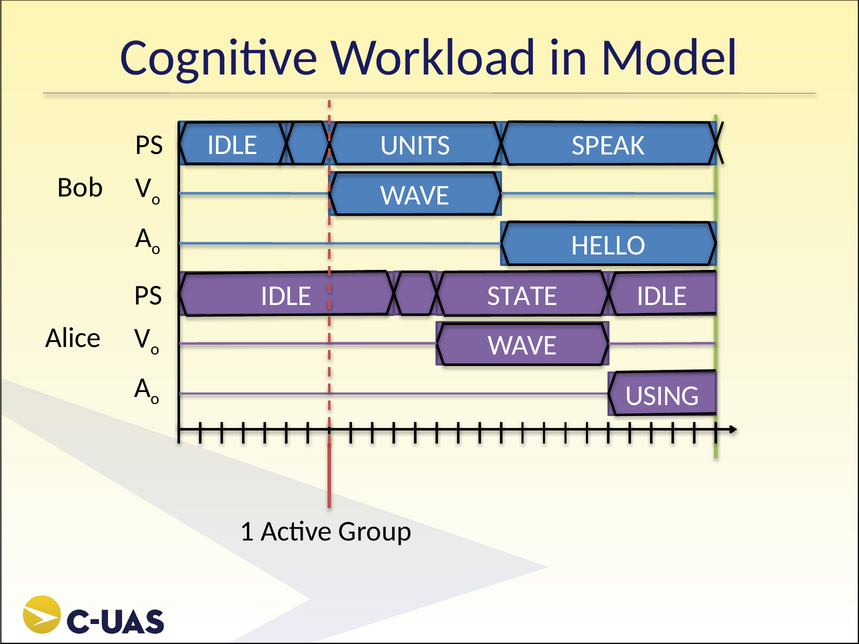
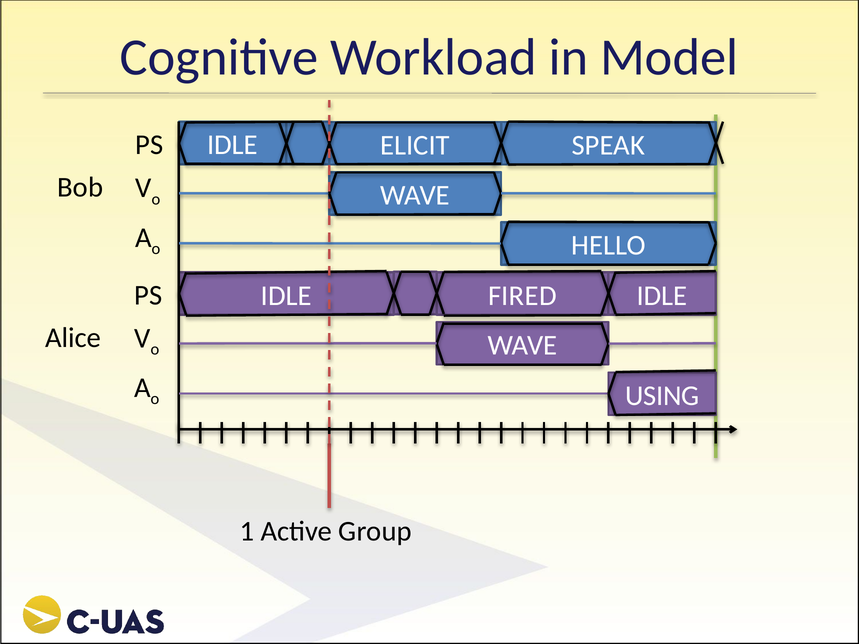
UNITS: UNITS -> ELICIT (415, 145)
STATE: STATE -> FIRED (522, 296)
